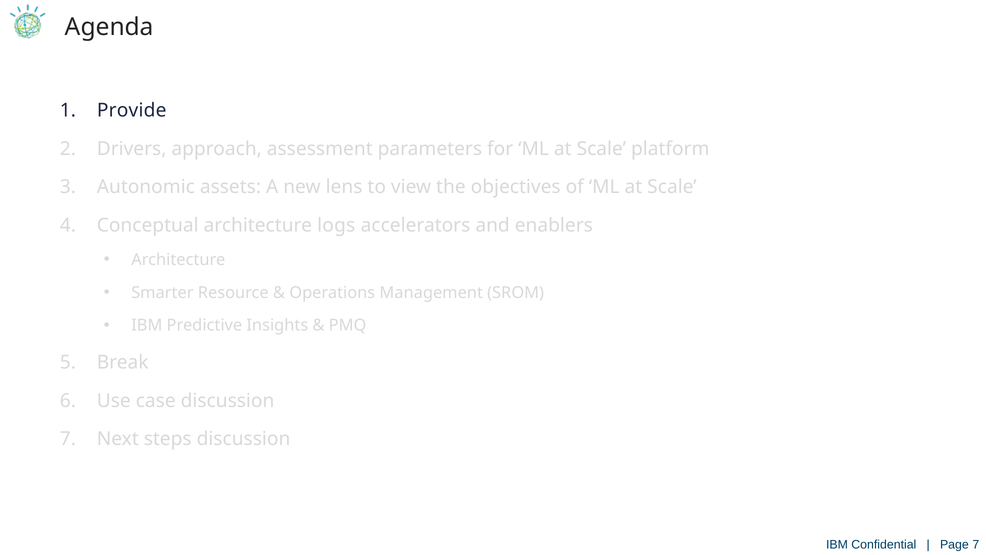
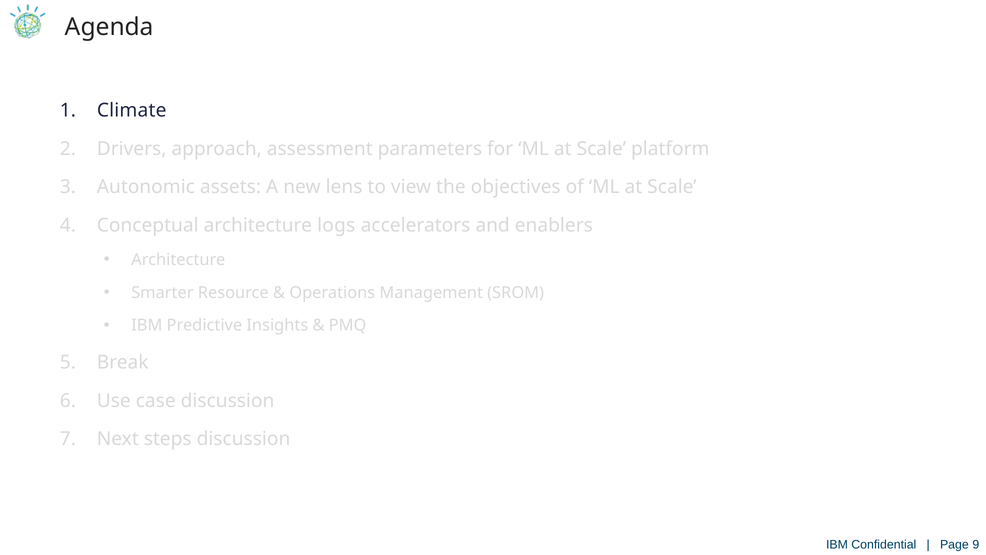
Provide: Provide -> Climate (132, 110)
Page 7: 7 -> 9 (976, 544)
